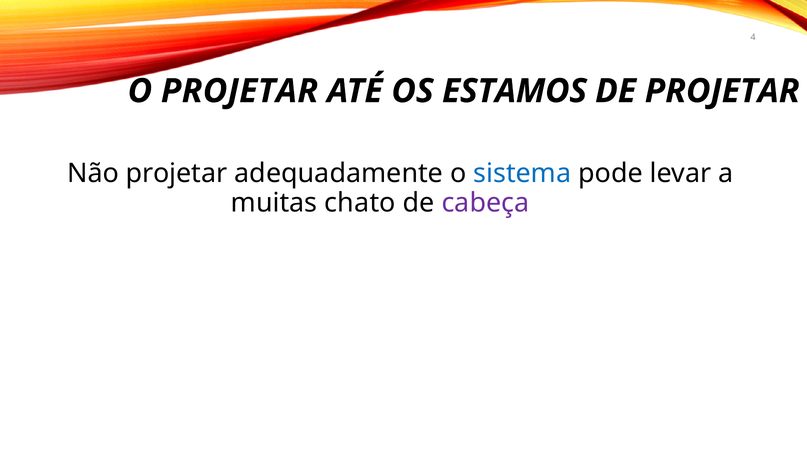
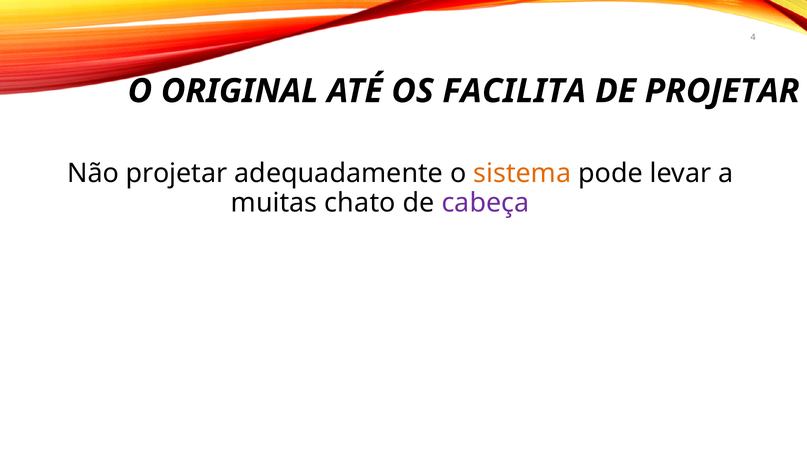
O PROJETAR: PROJETAR -> ORIGINAL (240, 91)
ESTAMOS: ESTAMOS -> FACILITA (514, 91)
sistema colour: blue -> orange (522, 174)
